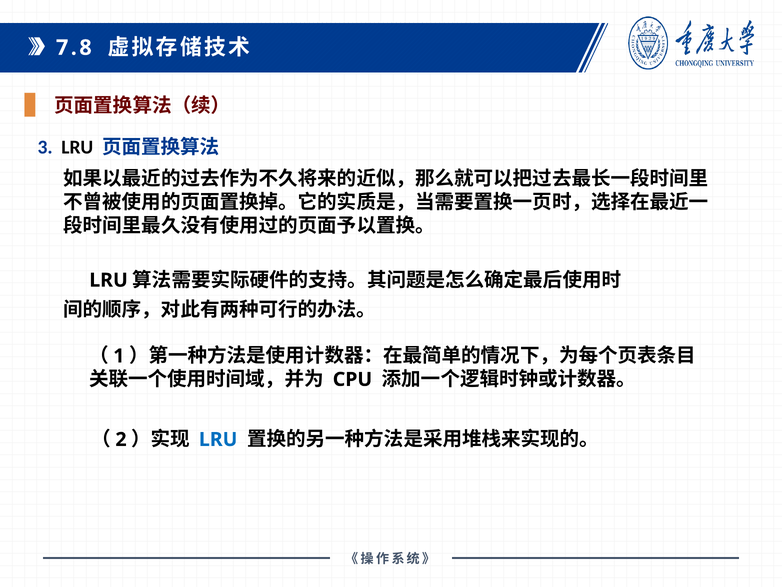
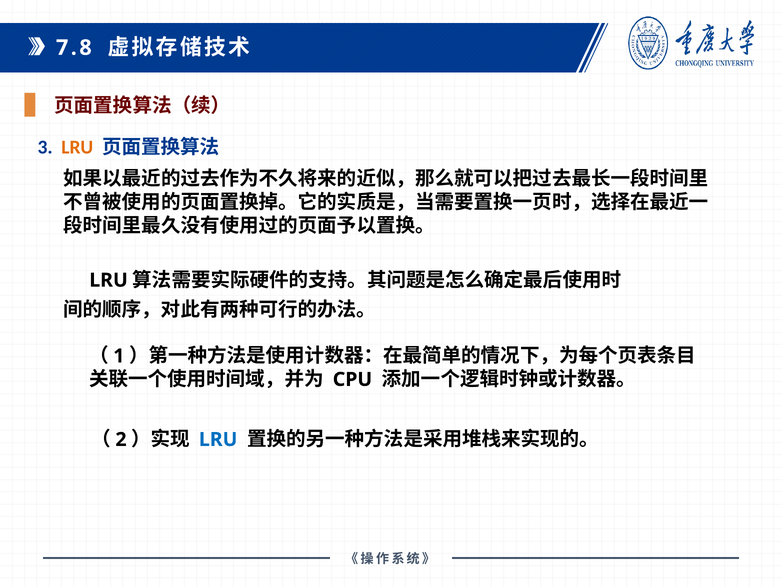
LRU colour: black -> orange (77, 147)
